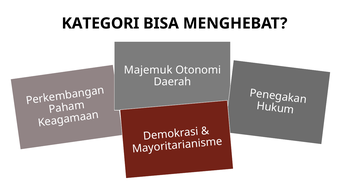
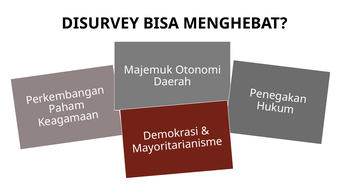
KATEGORI: KATEGORI -> DISURVEY (100, 23)
